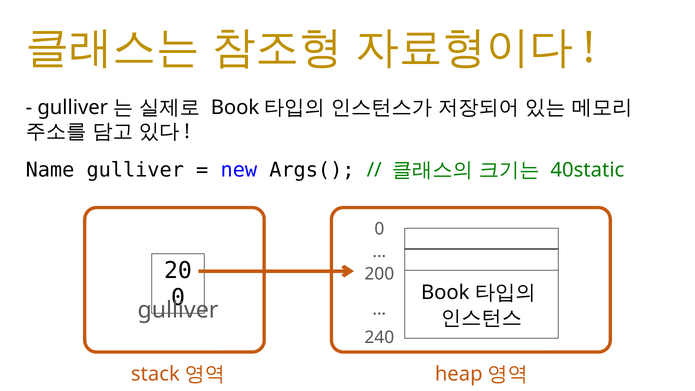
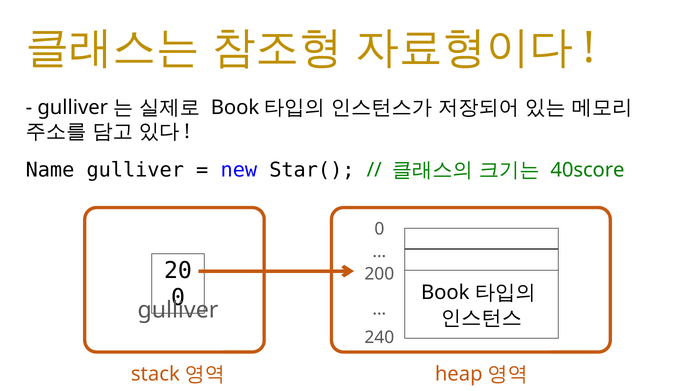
Args(: Args( -> Star( (312, 170)
40static: 40static -> 40score (587, 170)
